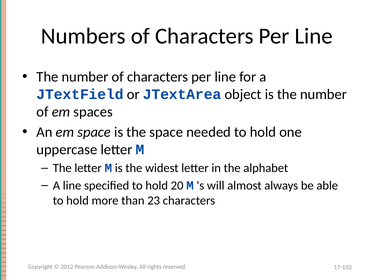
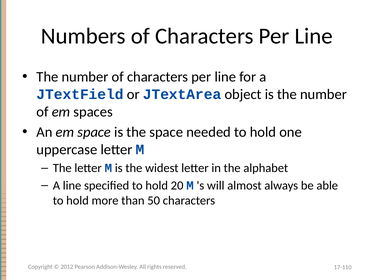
23: 23 -> 50 (154, 201)
